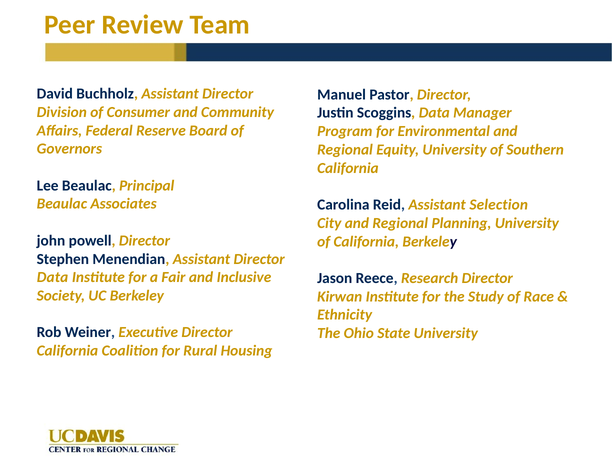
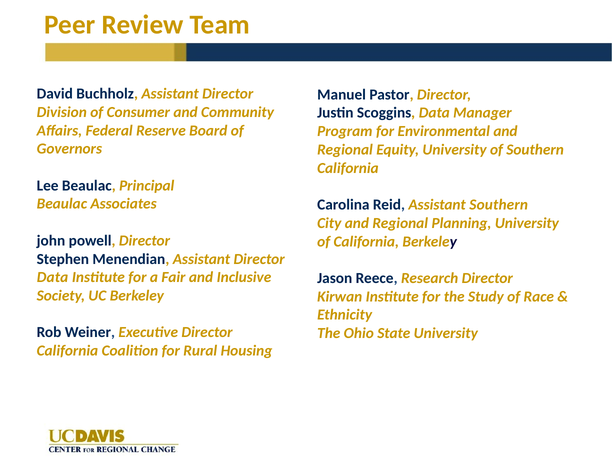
Assistant Selection: Selection -> Southern (499, 205)
